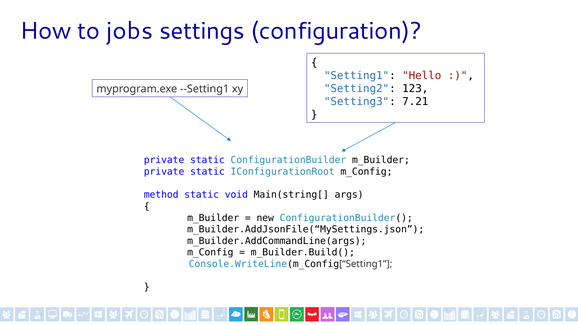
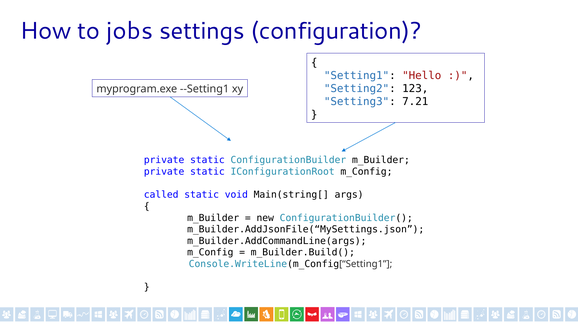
method: method -> called (161, 195)
